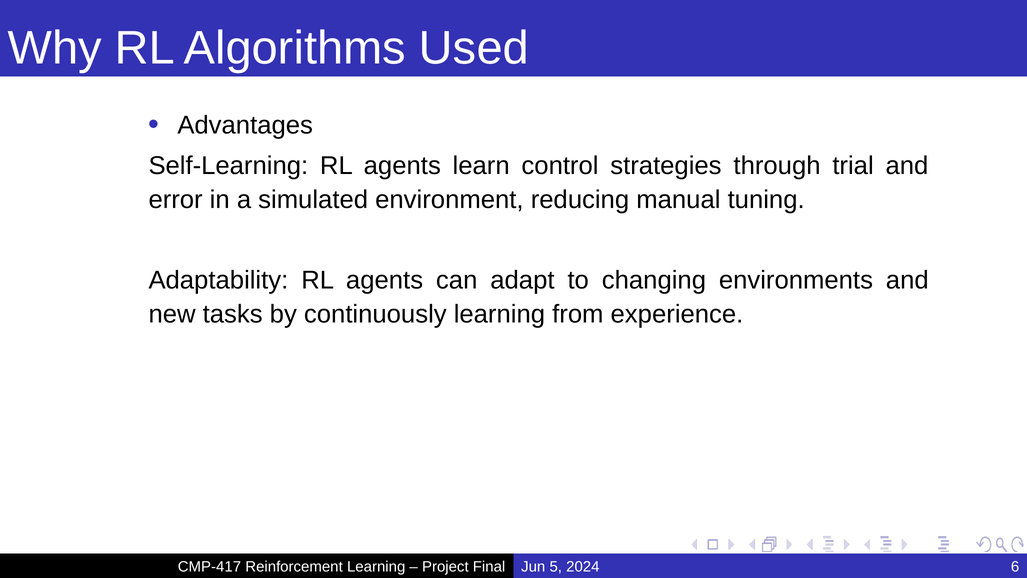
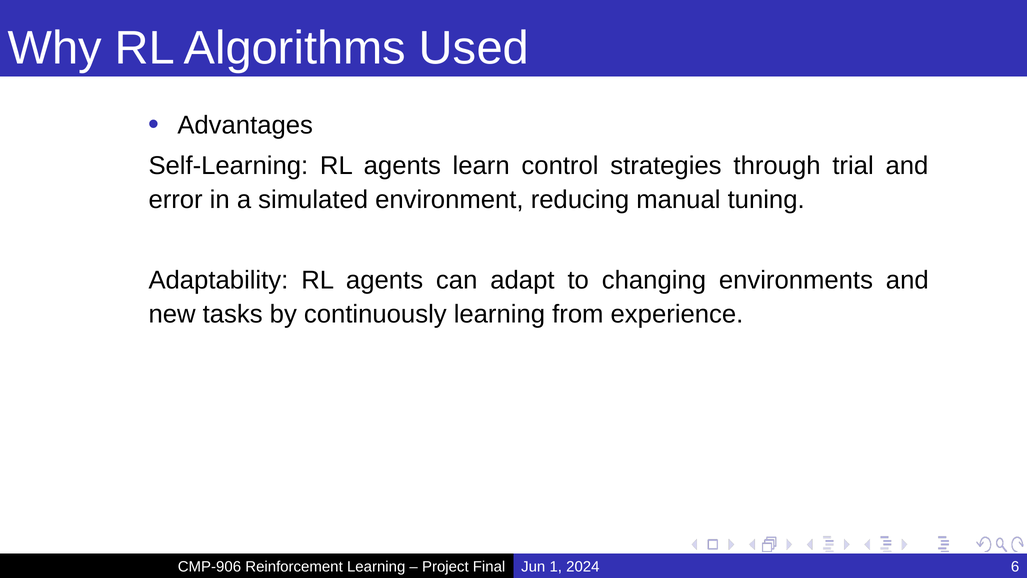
CMP-417: CMP-417 -> CMP-906 (209, 567)
5: 5 -> 1 (556, 567)
